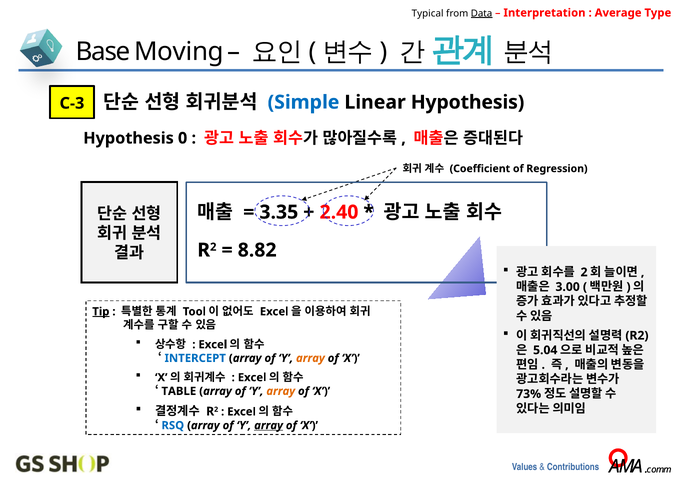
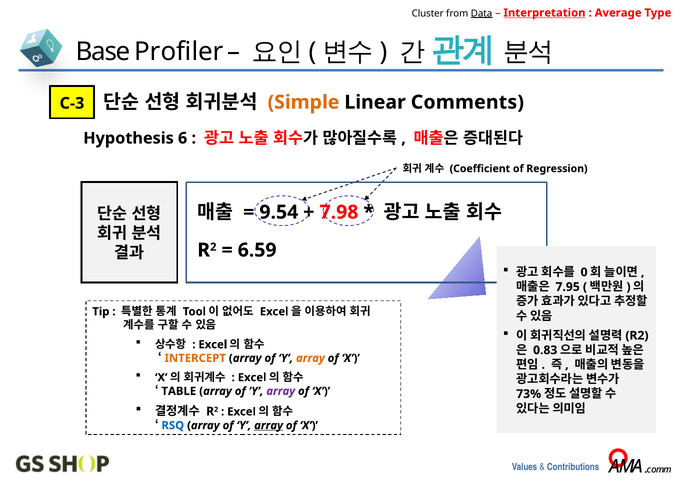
Typical: Typical -> Cluster (428, 13)
Interpretation underline: none -> present (545, 13)
Moving: Moving -> Profiler (179, 52)
Simple colour: blue -> orange (303, 102)
Linear Hypothesis: Hypothesis -> Comments (467, 102)
0: 0 -> 6 (183, 138)
3.35: 3.35 -> 9.54 (279, 212)
2.40: 2.40 -> 7.98 (339, 212)
8.82: 8.82 -> 6.59 (257, 250)
2: 2 -> 0 (584, 272)
3.00: 3.00 -> 7.95 (568, 287)
Tip underline: present -> none (101, 312)
5.04: 5.04 -> 0.83 (545, 350)
INTERCEPT colour: blue -> orange (195, 358)
array colour: orange -> purple (281, 391)
